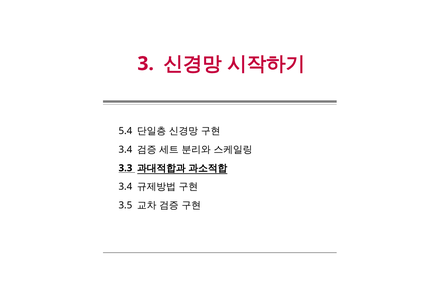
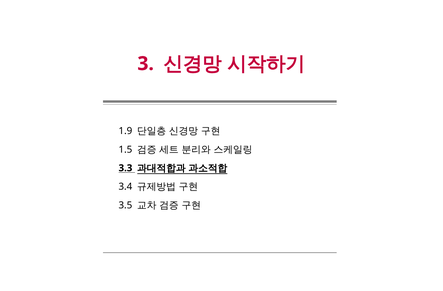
5.4: 5.4 -> 1.9 (125, 131)
3.4: 3.4 -> 1.5 (125, 149)
